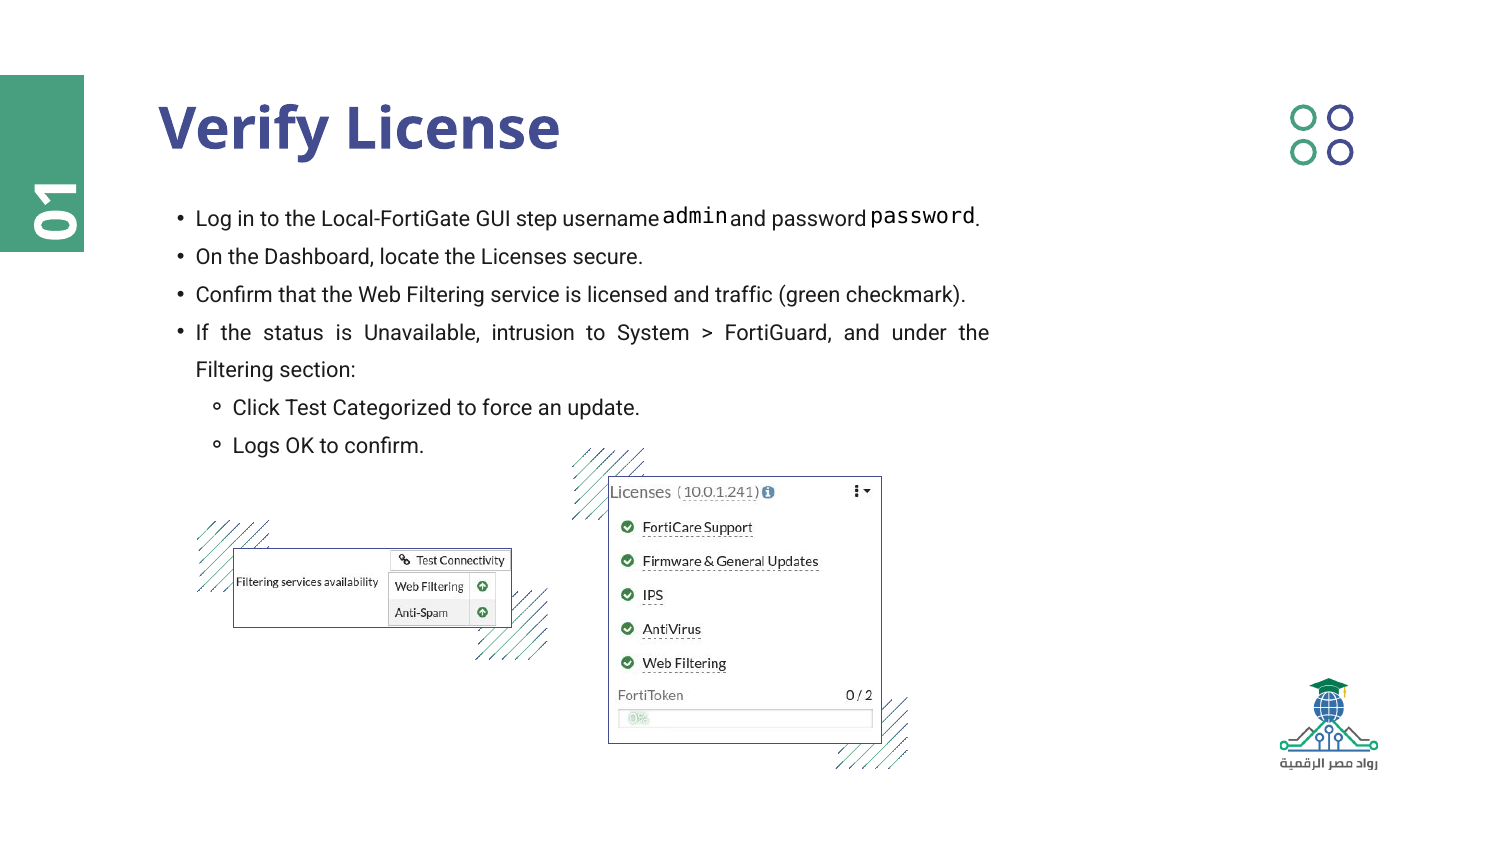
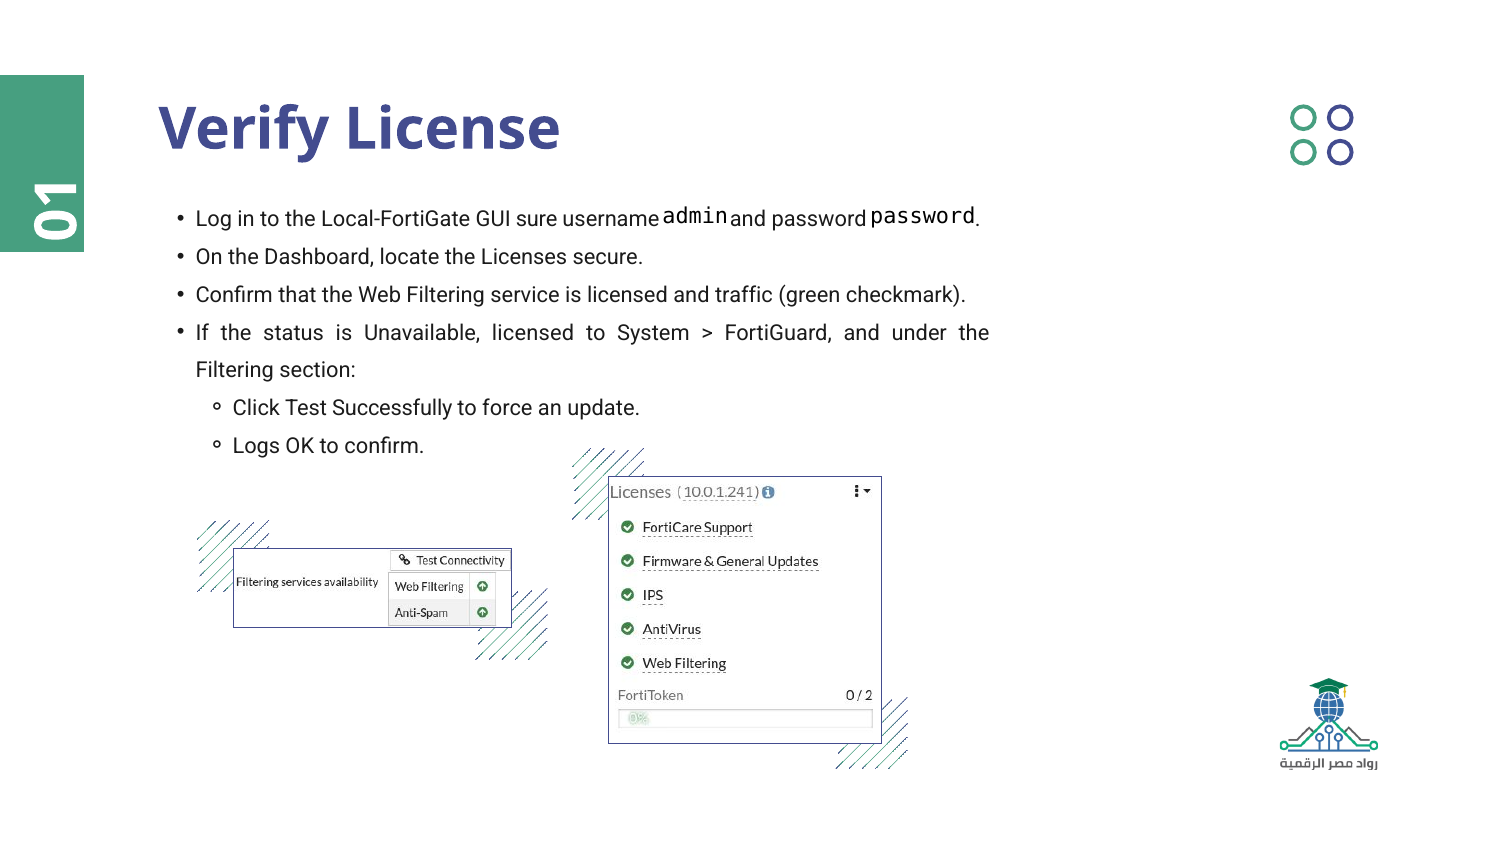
step: step -> sure (537, 219)
Unavailable intrusion: intrusion -> licensed (533, 333)
Categorized: Categorized -> Successfully (392, 409)
